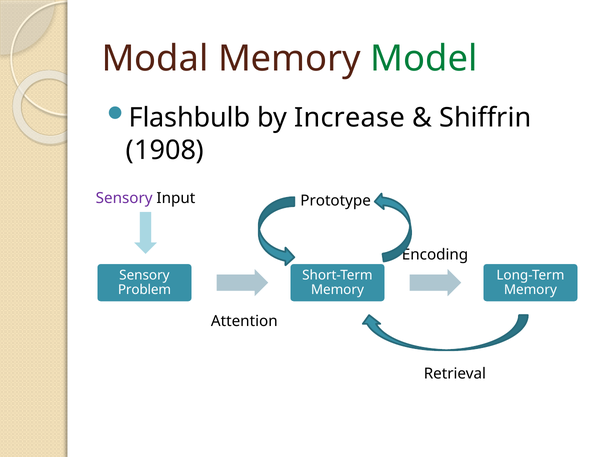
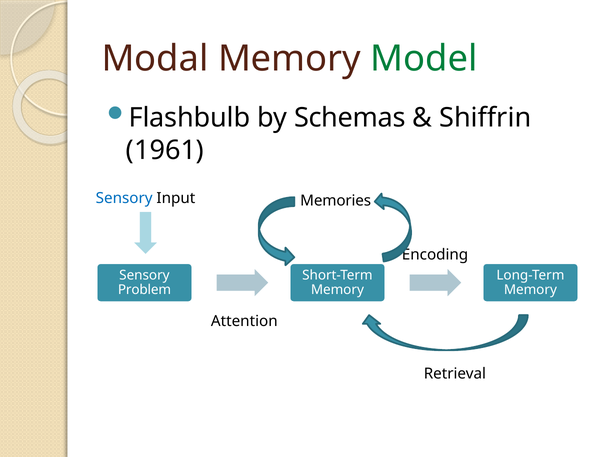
Increase: Increase -> Schemas (350, 118)
1908: 1908 -> 1961 (165, 150)
Sensory colour: purple -> blue (124, 198)
Prototype: Prototype -> Memories (336, 200)
